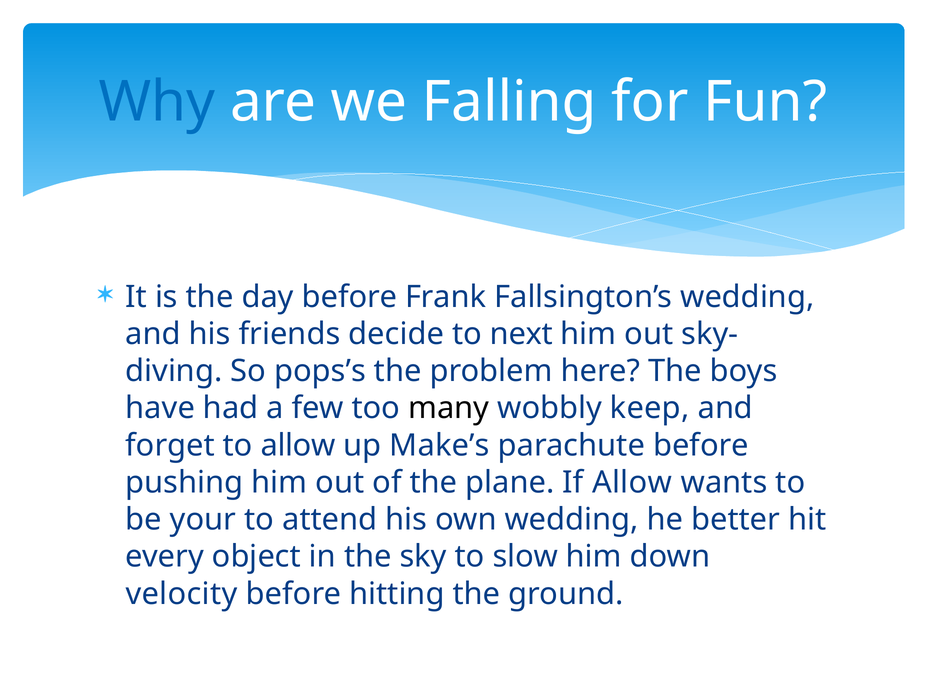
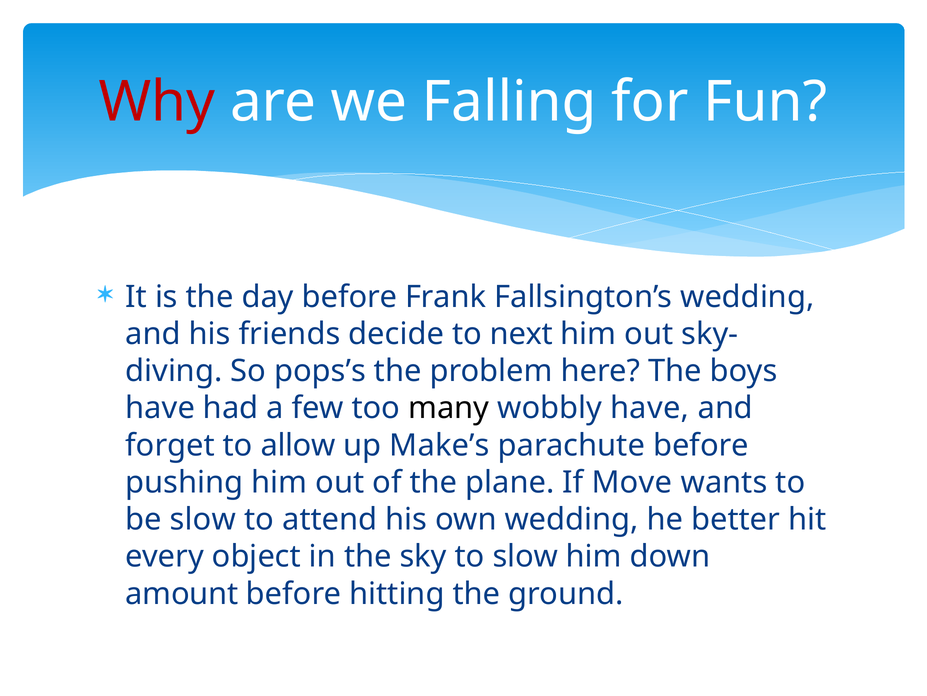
Why colour: blue -> red (157, 102)
wobbly keep: keep -> have (650, 408)
If Allow: Allow -> Move (632, 482)
be your: your -> slow (203, 519)
velocity: velocity -> amount (182, 593)
